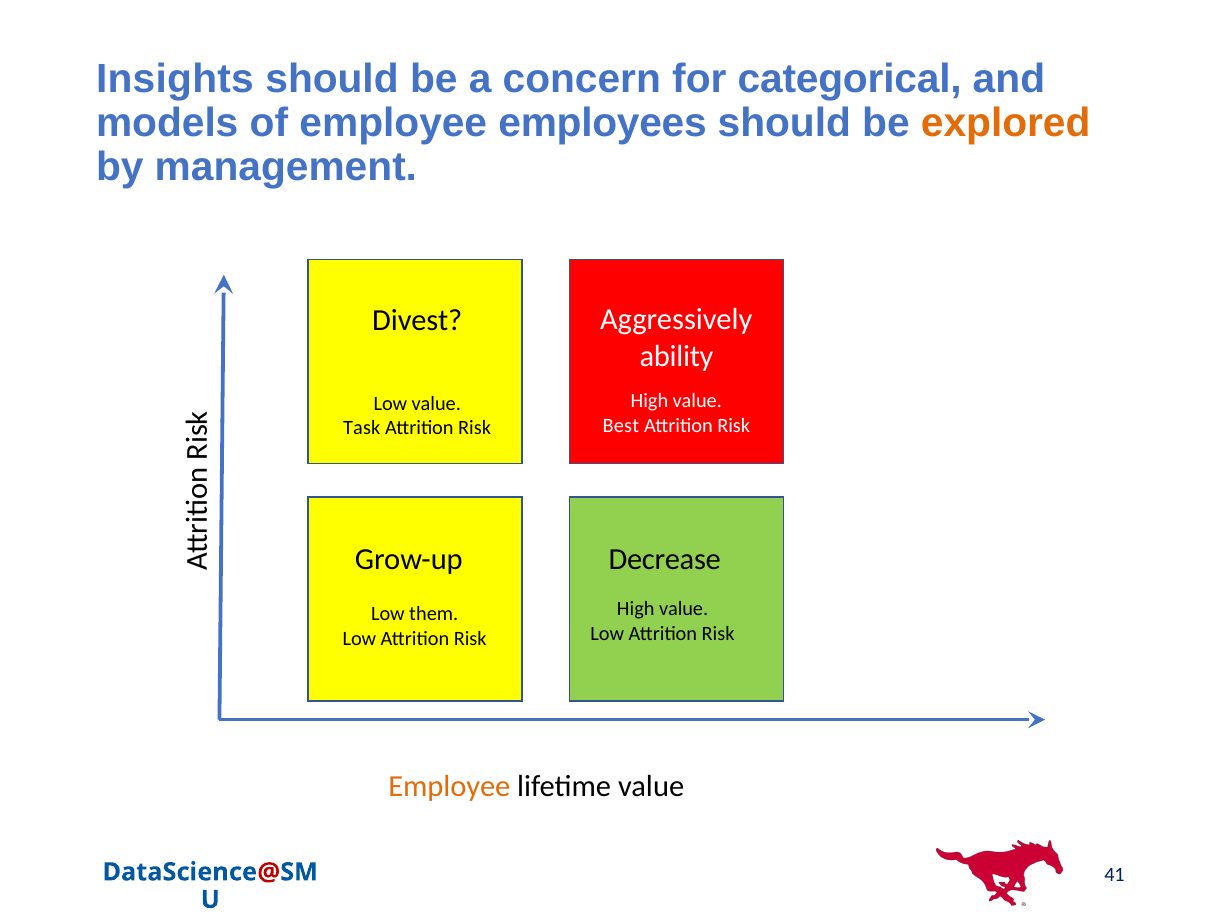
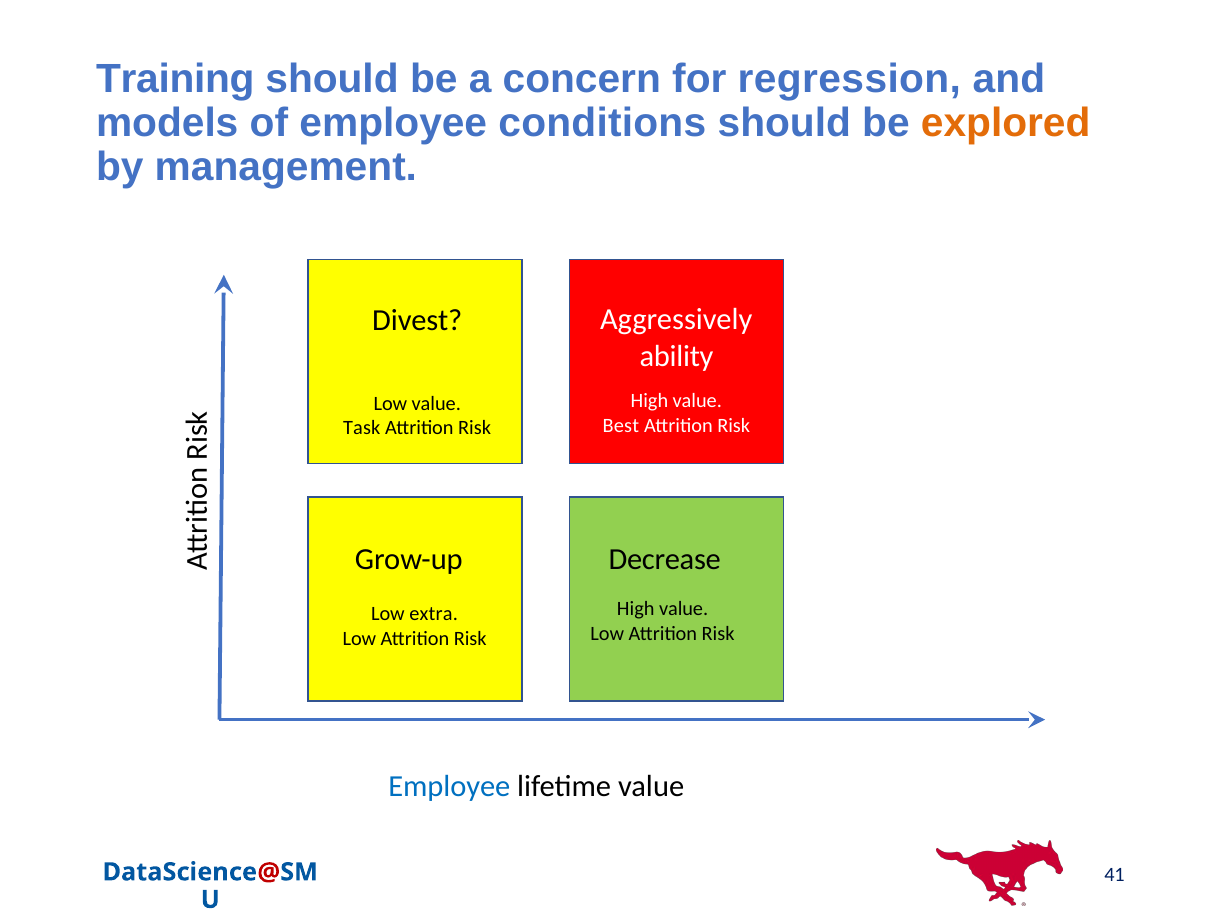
Insights: Insights -> Training (175, 80)
categorical: categorical -> regression (849, 80)
employees: employees -> conditions (602, 123)
them: them -> extra (434, 614)
Employee colour: orange -> blue (449, 786)
